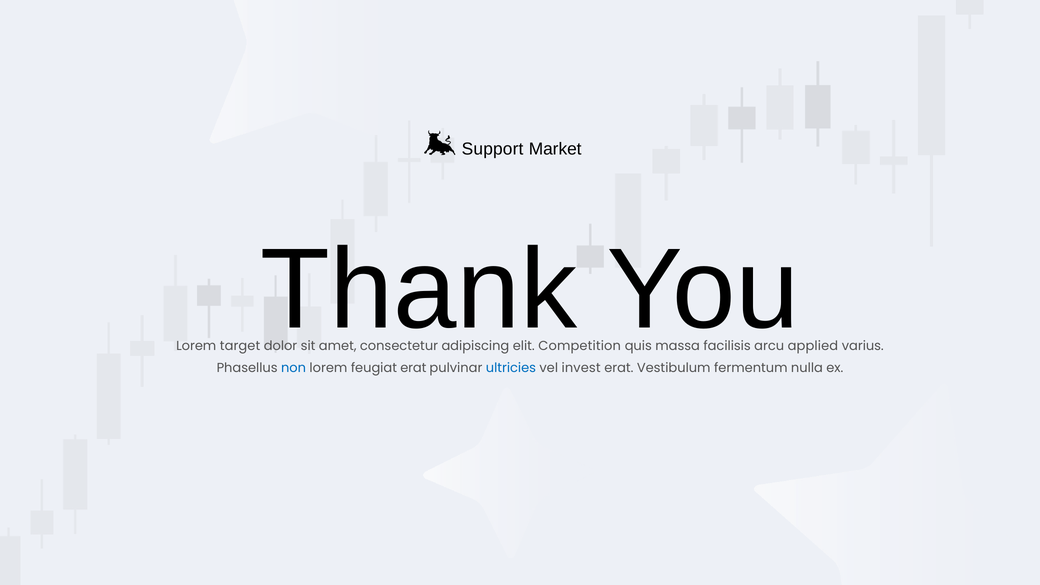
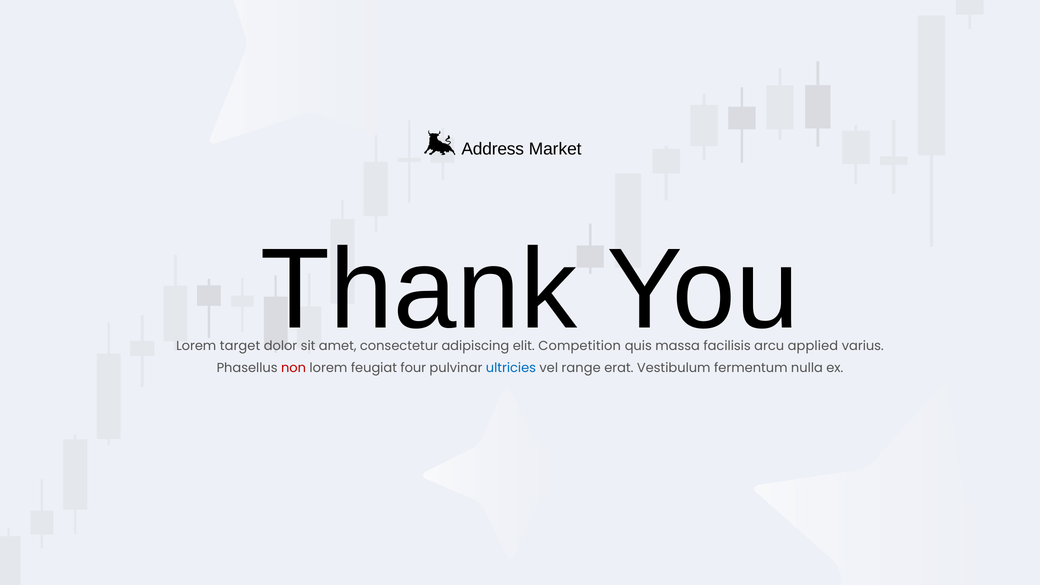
Support: Support -> Address (493, 149)
non colour: blue -> red (294, 368)
feugiat erat: erat -> four (413, 368)
invest: invest -> range (581, 368)
